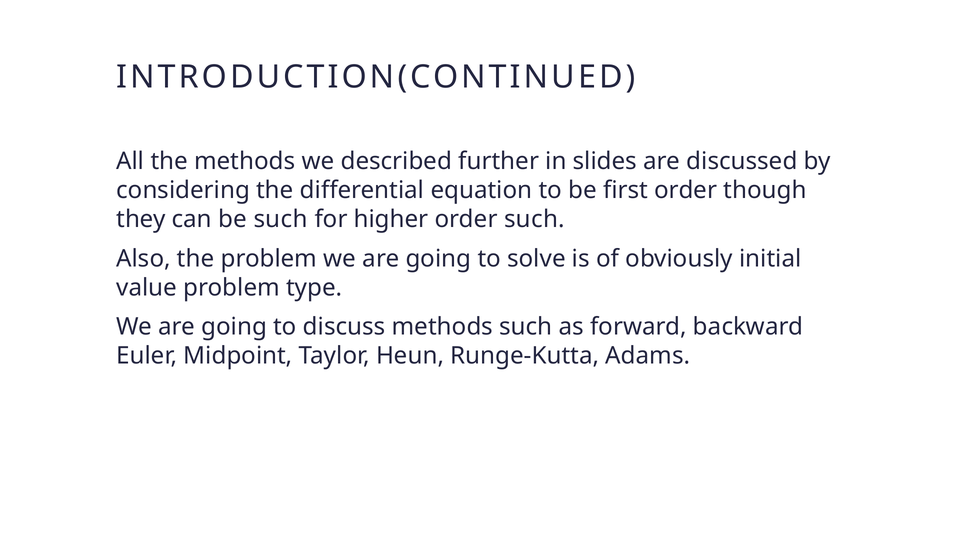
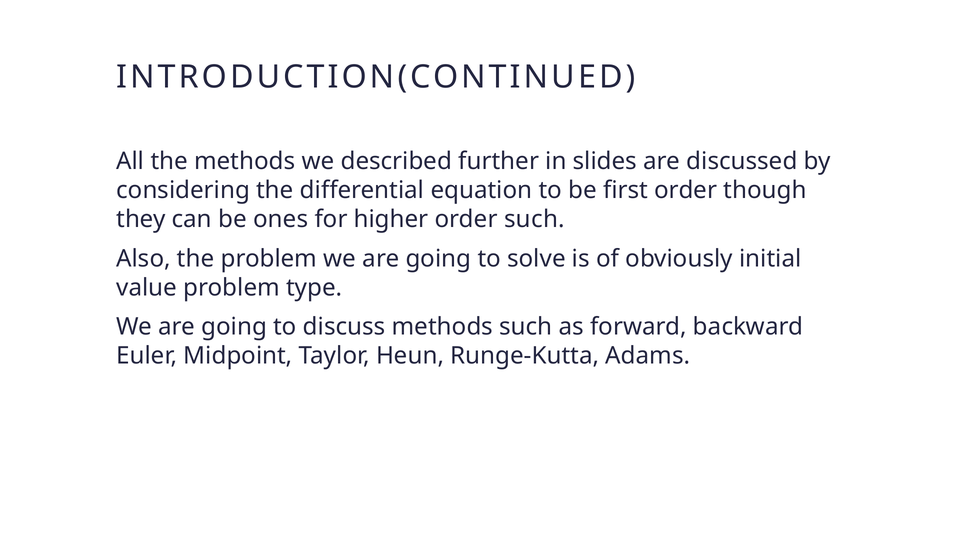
be such: such -> ones (281, 219)
